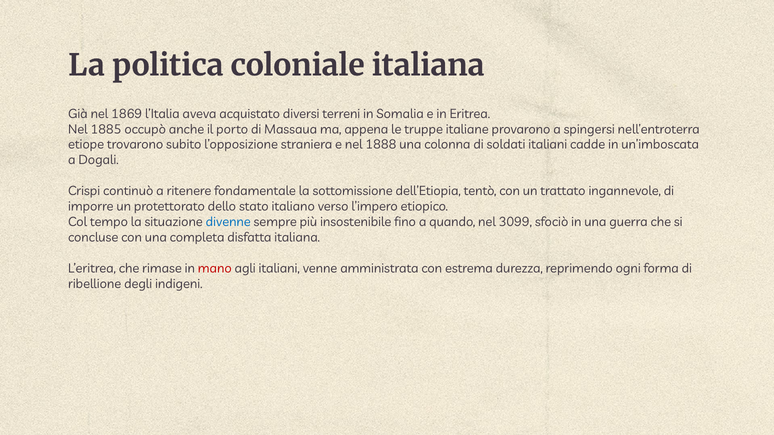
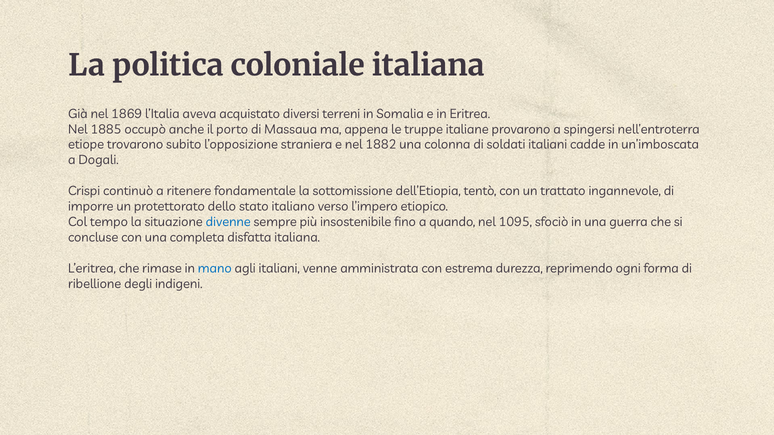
1888: 1888 -> 1882 (381, 145)
3099: 3099 -> 1095 (515, 222)
mano colour: red -> blue (215, 269)
